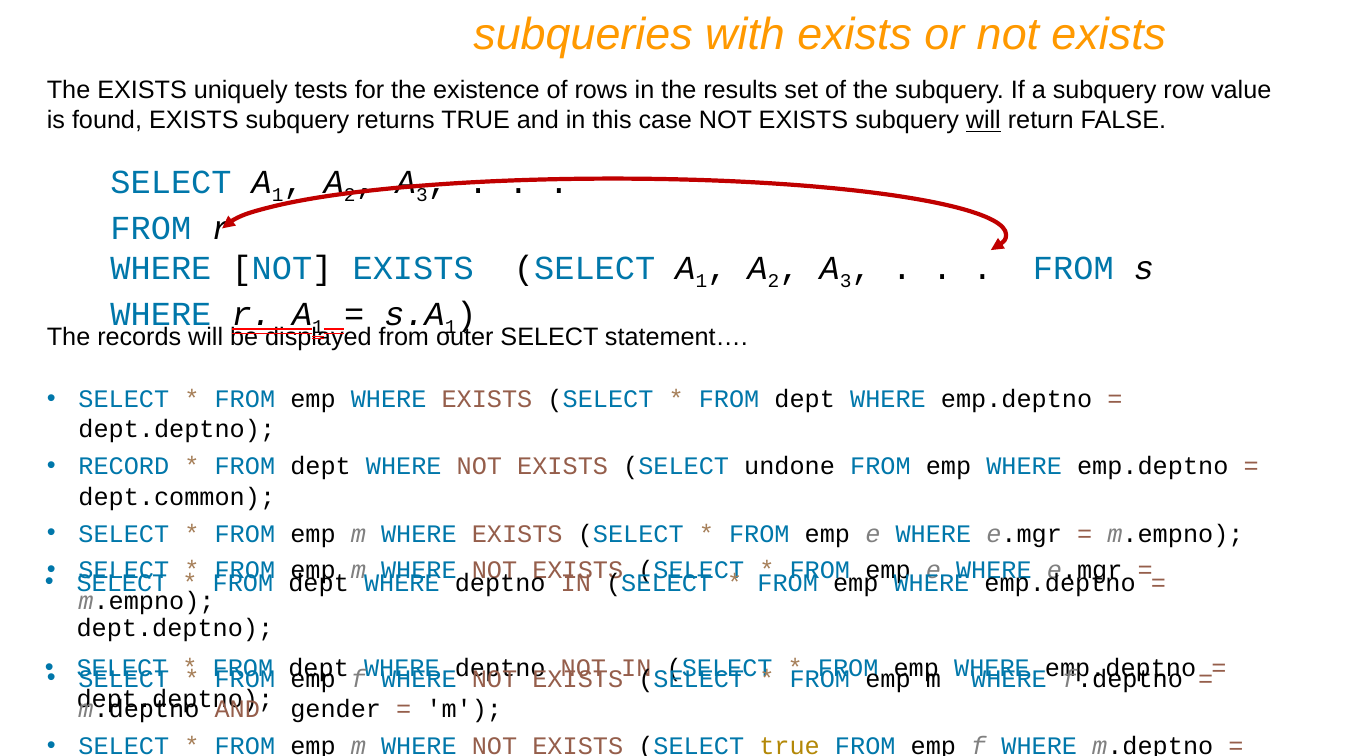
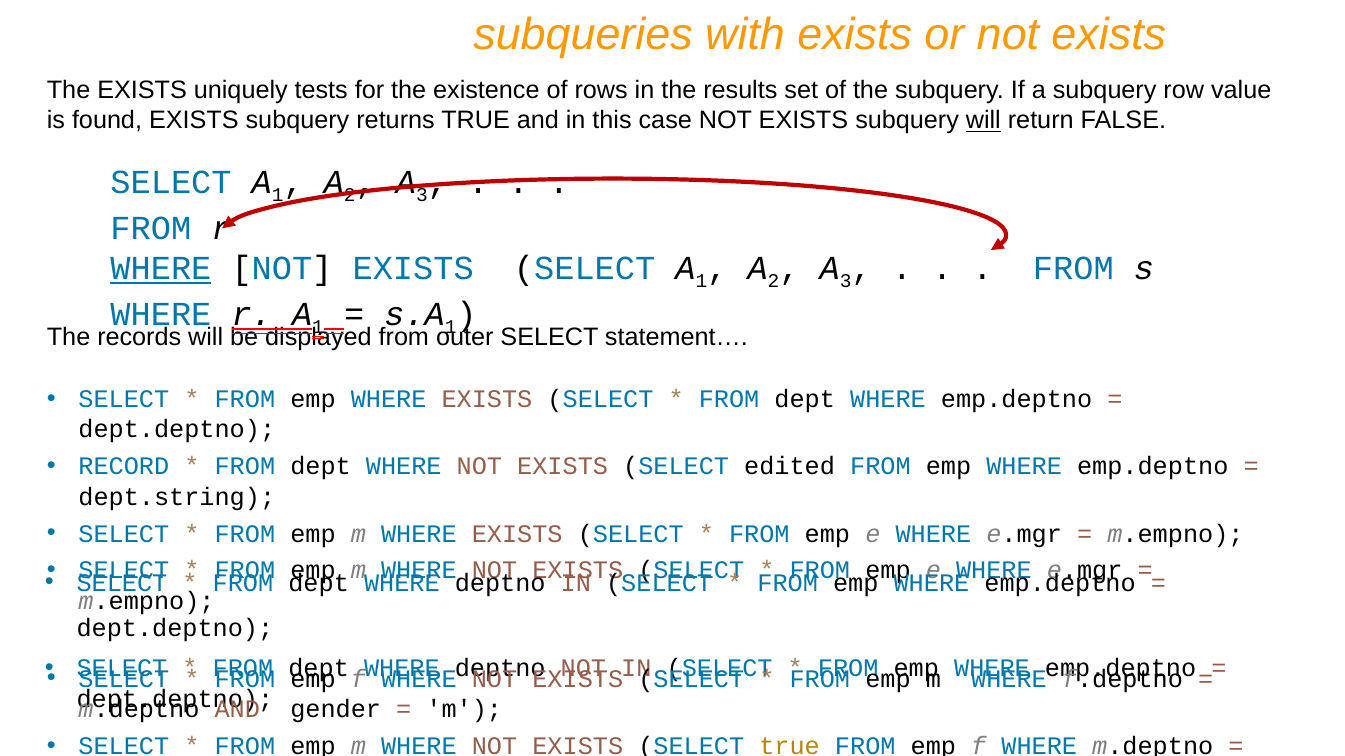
WHERE underline: none -> present (161, 269)
undone: undone -> edited (790, 467)
dept.common: dept.common -> dept.string (177, 497)
